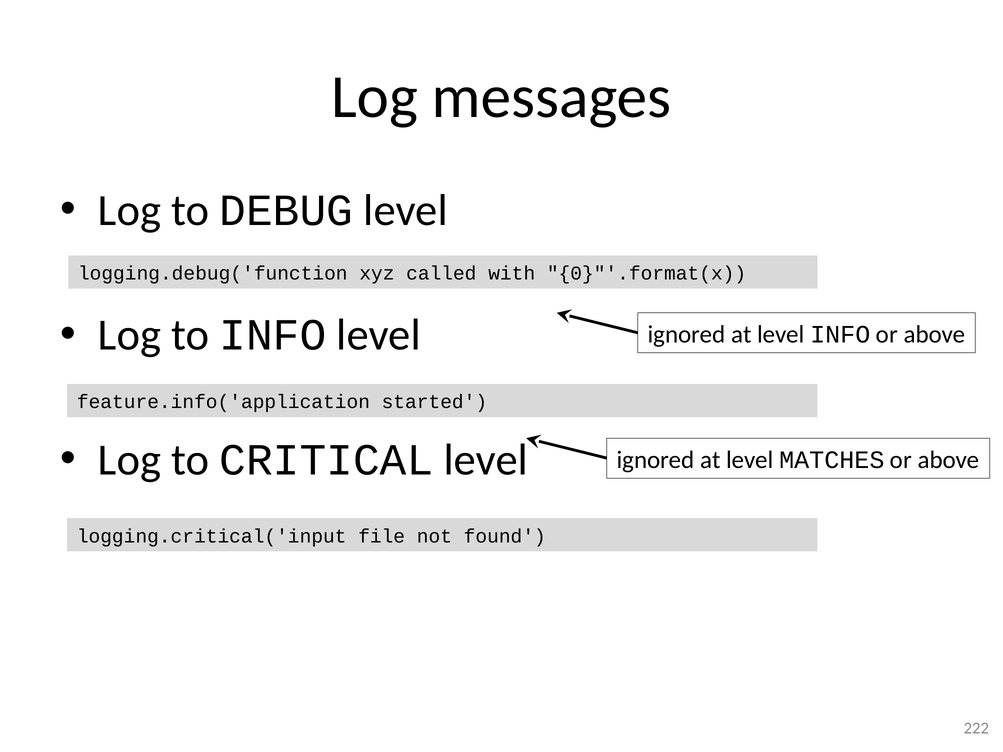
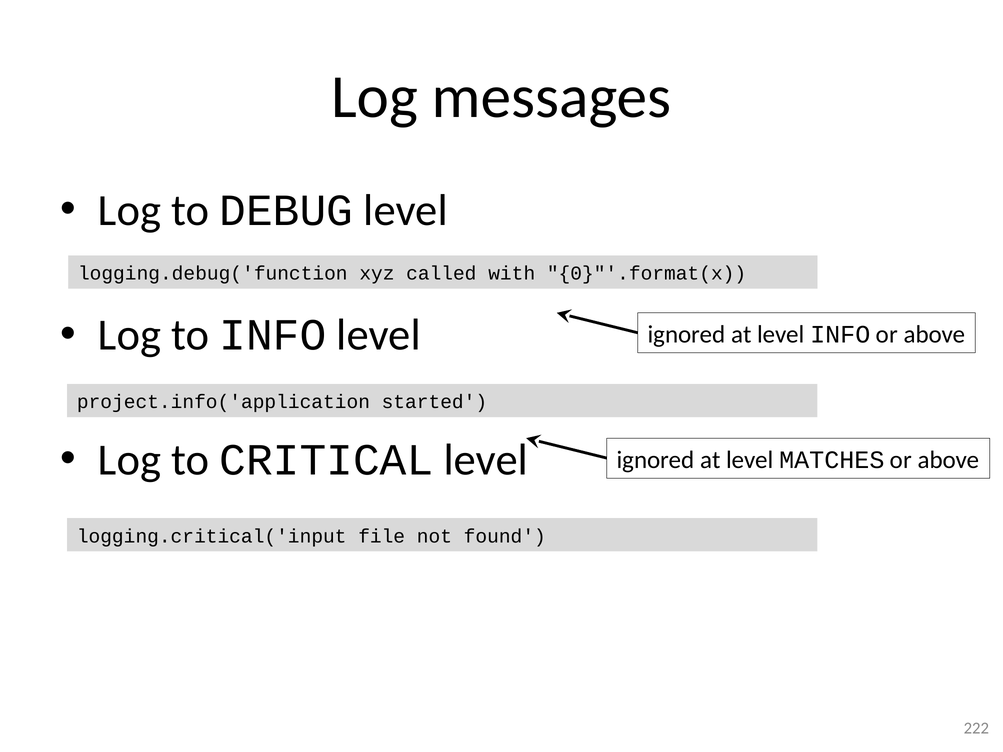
feature.info('application: feature.info('application -> project.info('application (223, 402)
